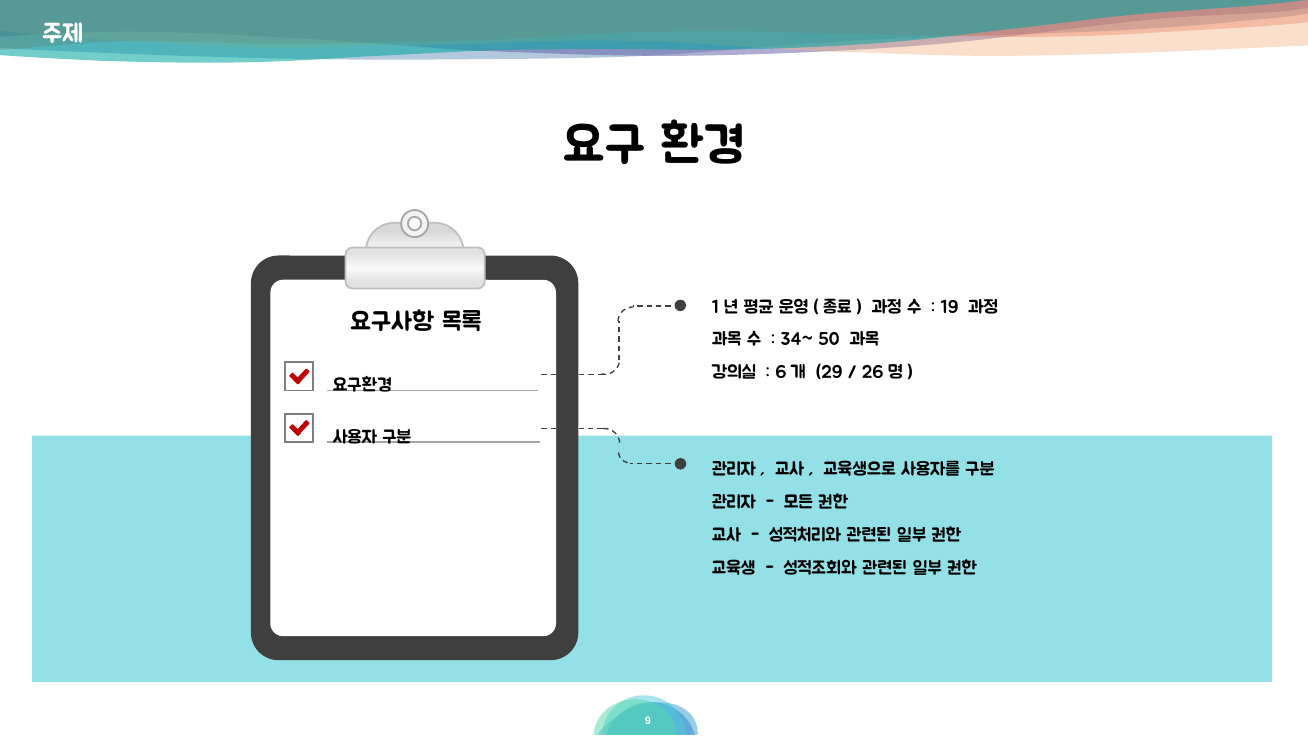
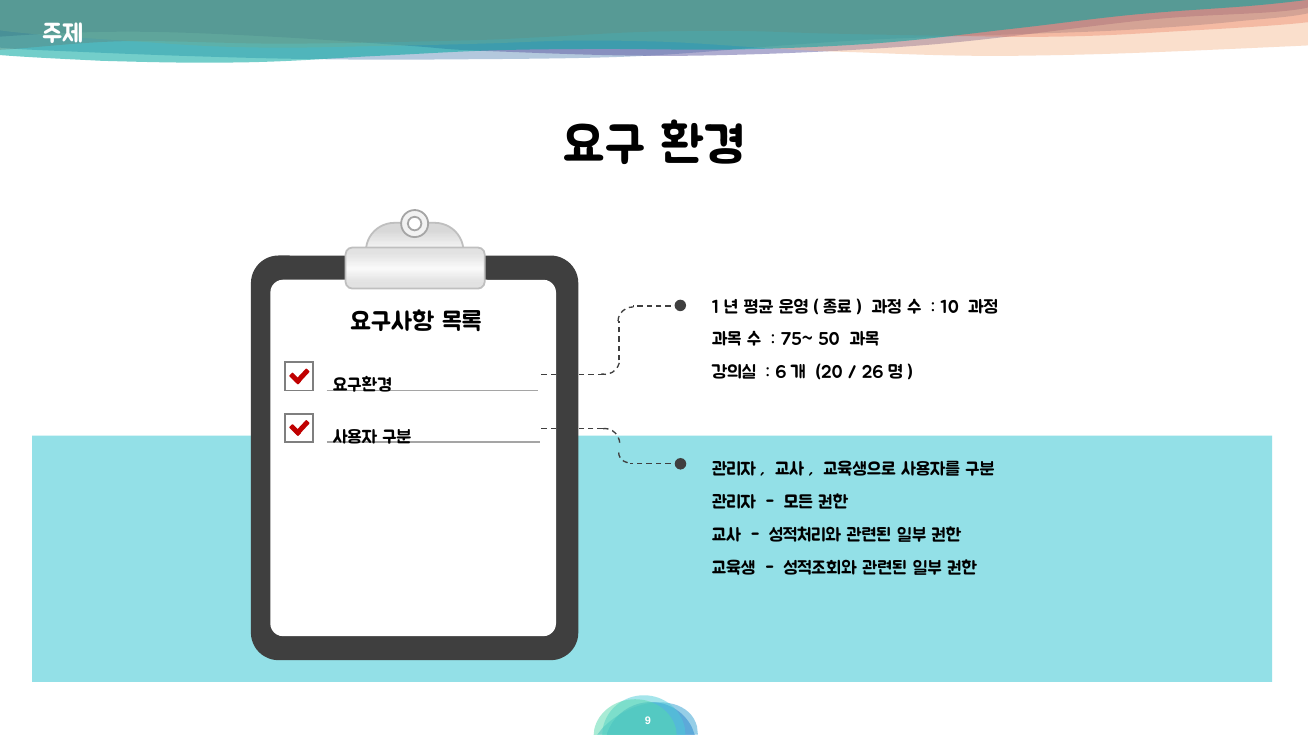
19: 19 -> 10 (950, 307)
34~: 34~ -> 75~ (797, 340)
29: 29 -> 20 (829, 373)
